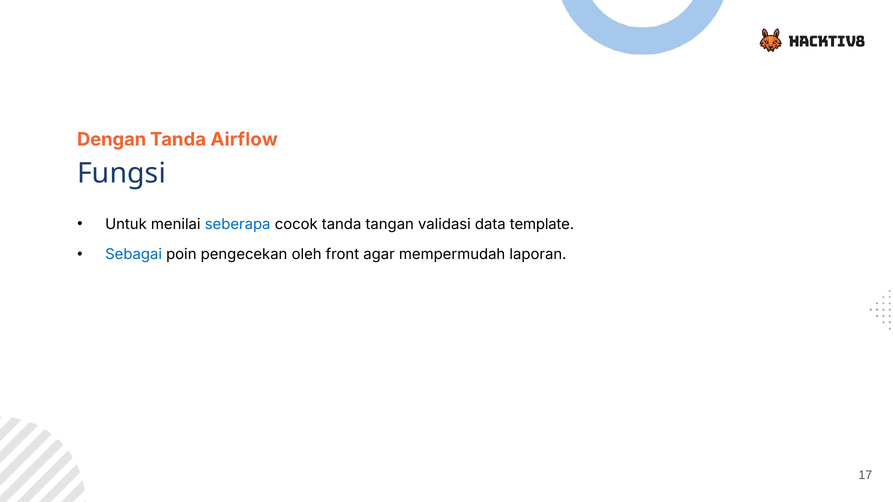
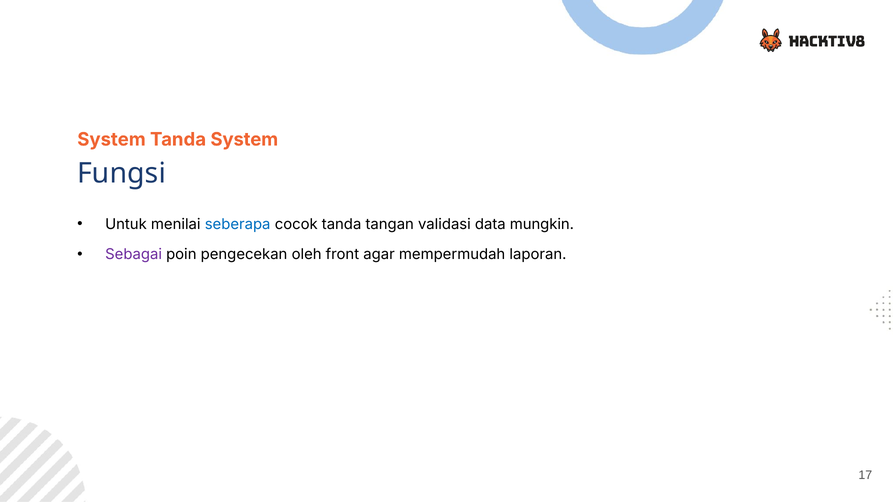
Dengan: Dengan -> System (111, 140)
Tanda Airflow: Airflow -> System (244, 140)
template: template -> mungkin (542, 224)
Sebagai colour: blue -> purple (134, 255)
